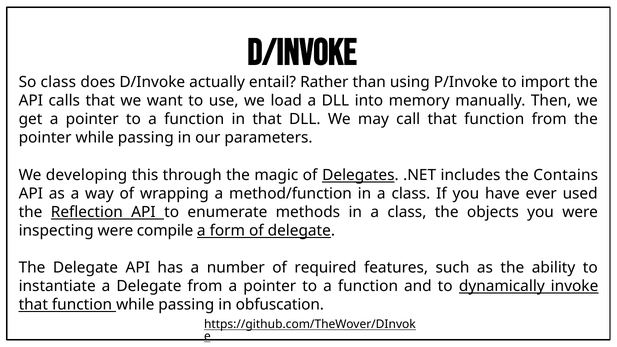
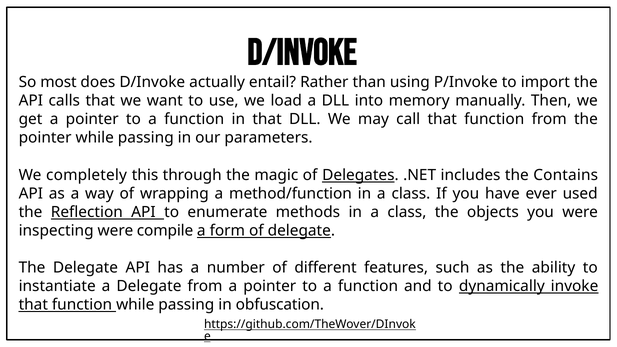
So class: class -> most (58, 82)
developing: developing -> completely (87, 175)
required: required -> different (326, 268)
